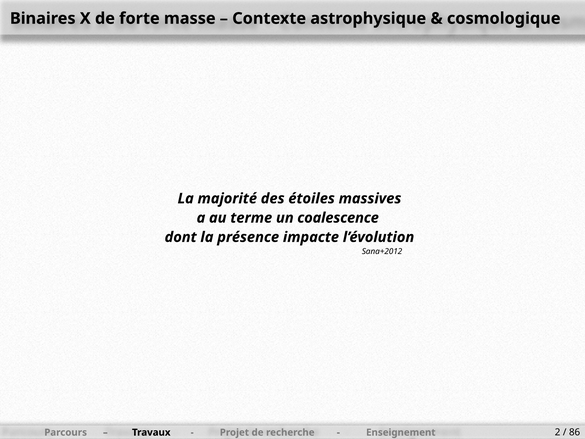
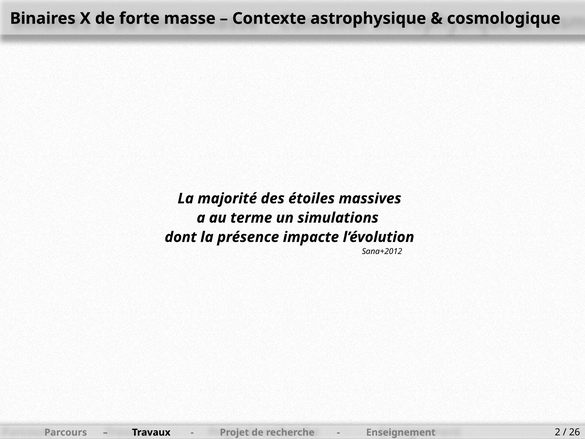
coalescence: coalescence -> simulations (338, 218)
86: 86 -> 26 (575, 432)
